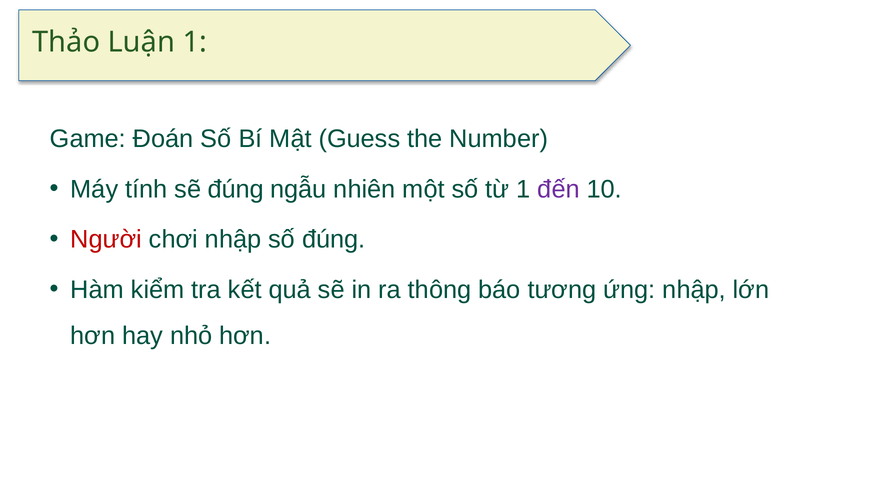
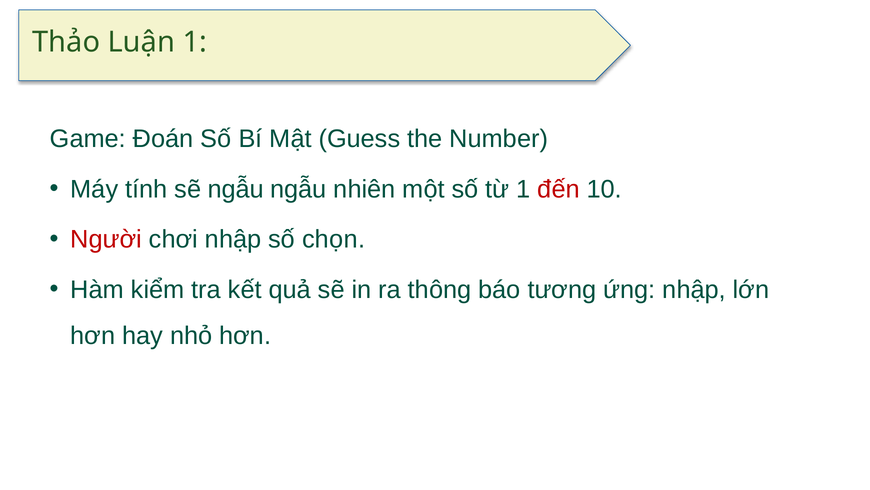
sẽ đúng: đúng -> ngẫu (236, 189)
đến colour: purple -> red (559, 189)
số đúng: đúng -> chọn (334, 239)
